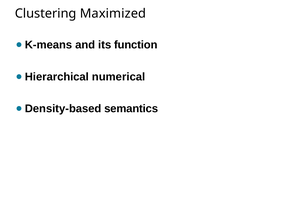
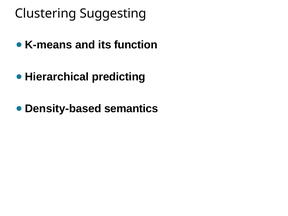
Maximized: Maximized -> Suggesting (113, 13)
numerical: numerical -> predicting (119, 77)
